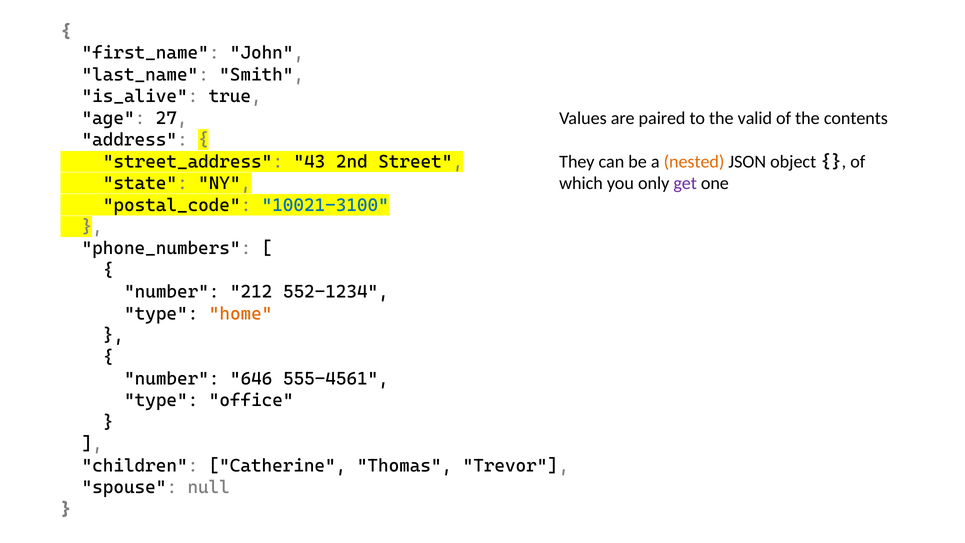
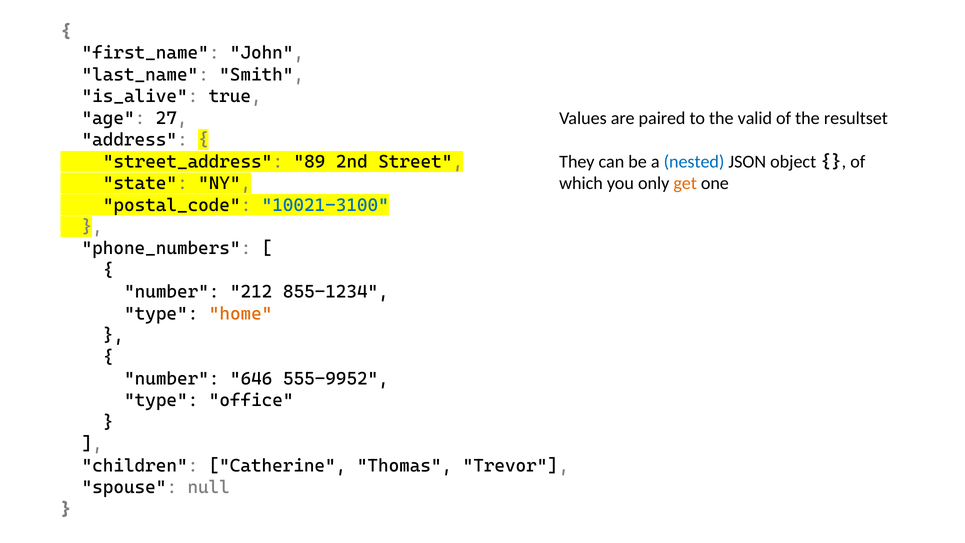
contents: contents -> resultset (856, 118)
43: 43 -> 89 (309, 162)
nested colour: orange -> blue (694, 162)
get colour: purple -> orange (685, 183)
552-1234: 552-1234 -> 855-1234 (336, 292)
555-4561: 555-4561 -> 555-9952 (336, 379)
